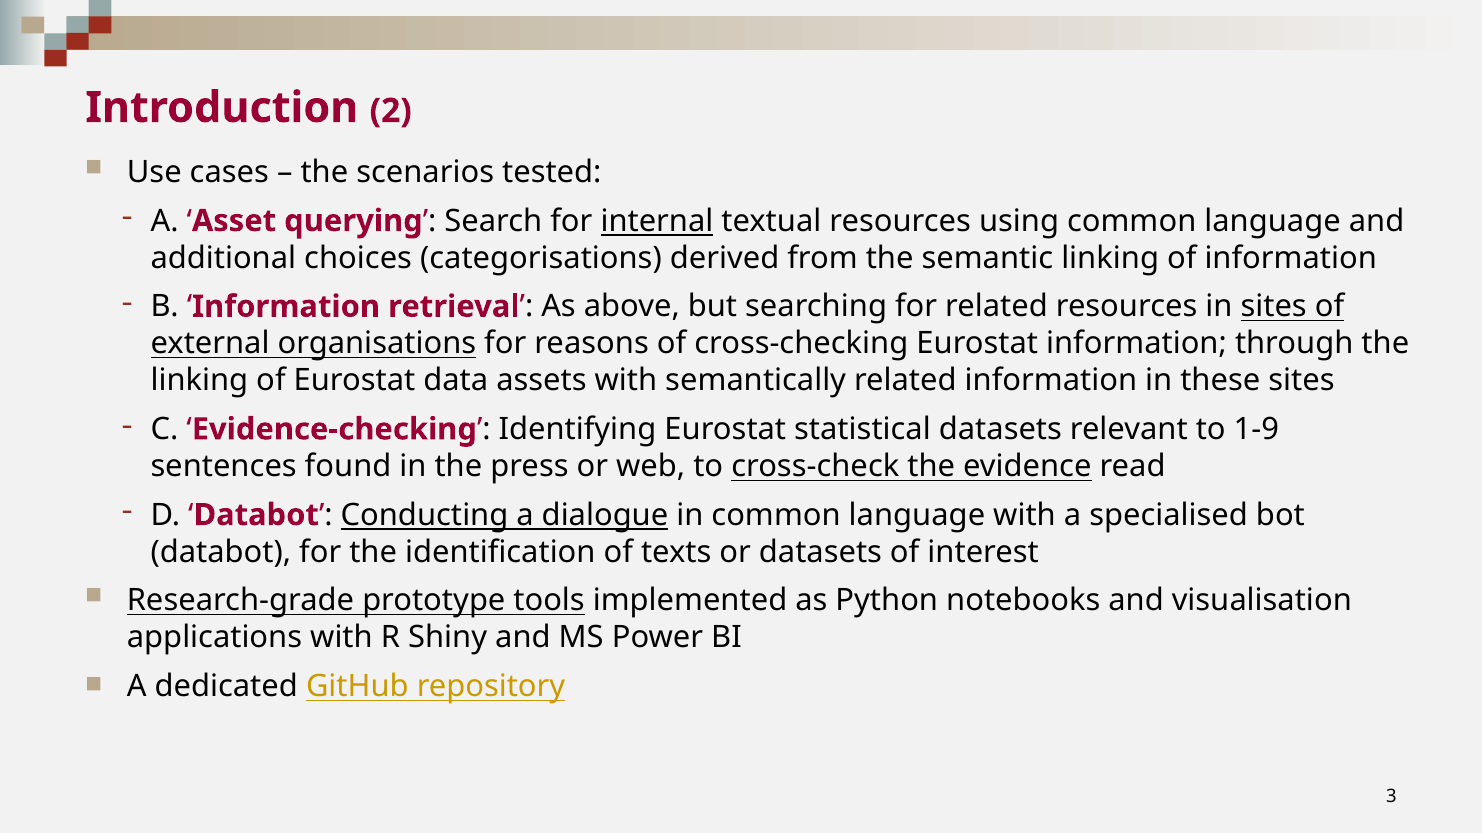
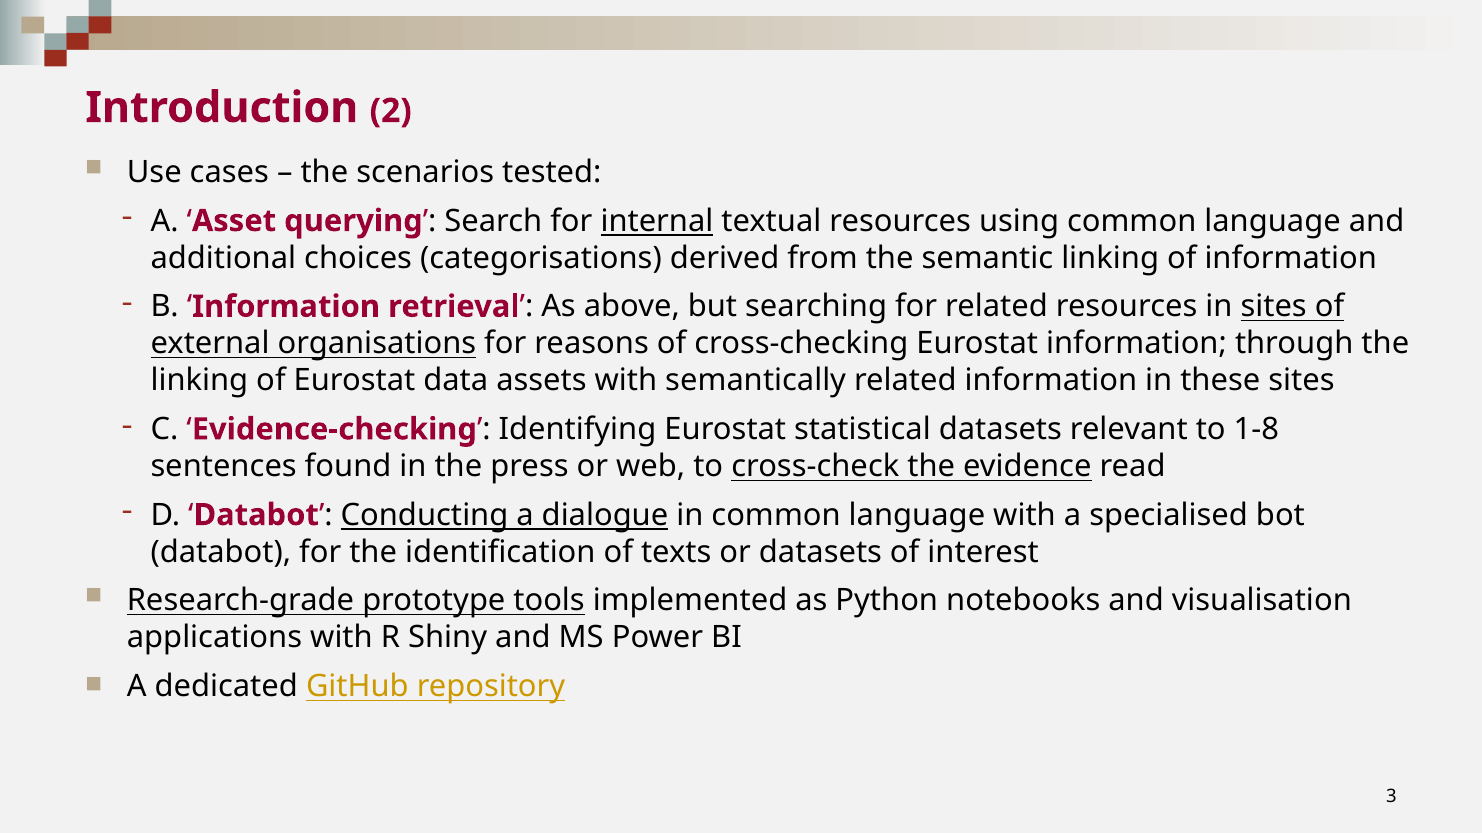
1-9: 1-9 -> 1-8 (1256, 430)
